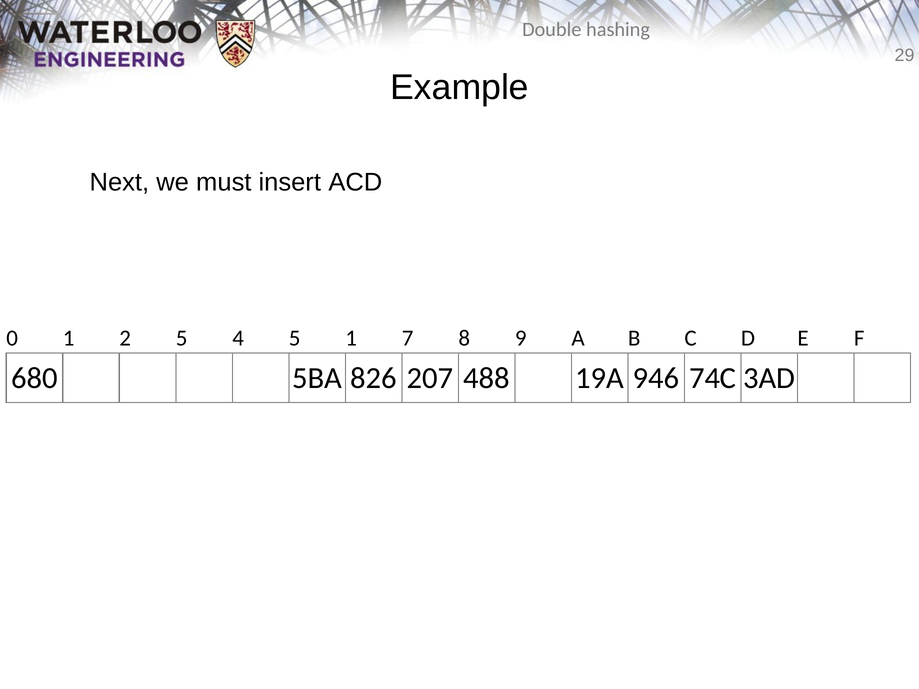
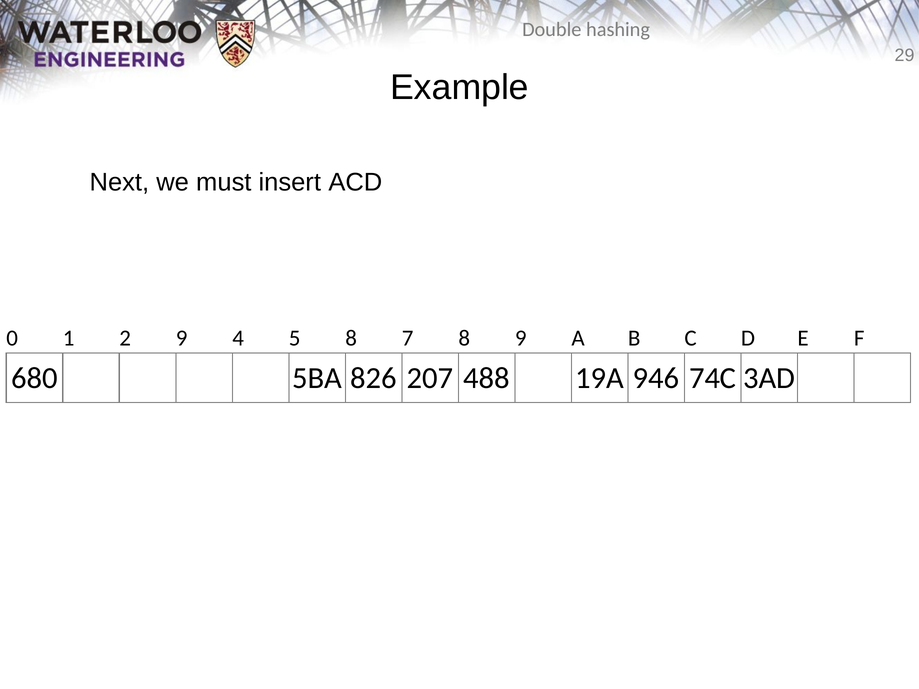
2 5: 5 -> 9 (182, 338)
5 1: 1 -> 8 (351, 338)
